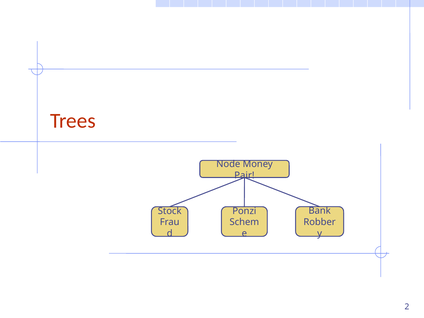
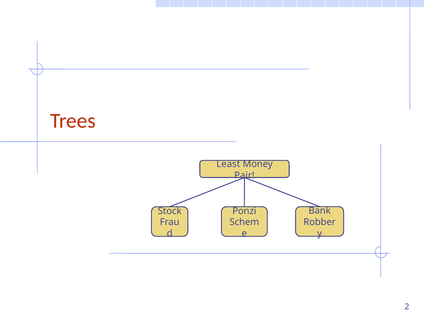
Node: Node -> Least (228, 164)
